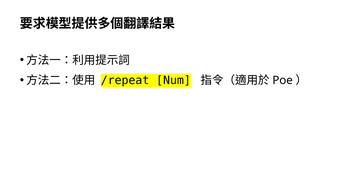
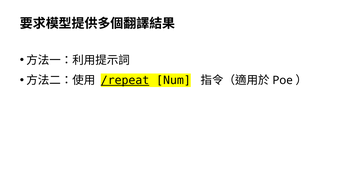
/repeat underline: none -> present (125, 80)
